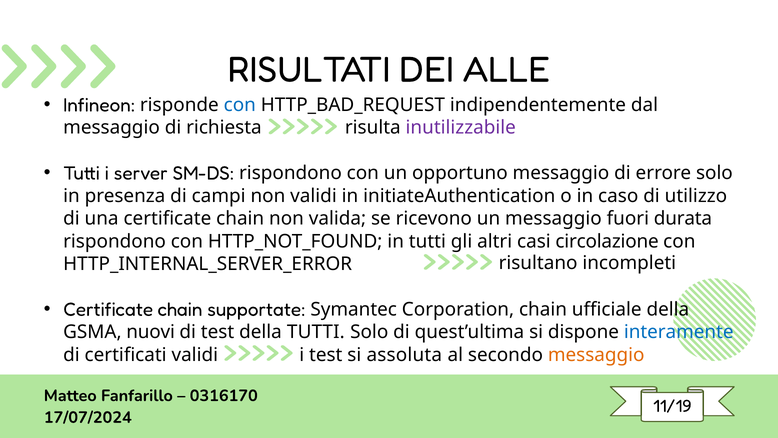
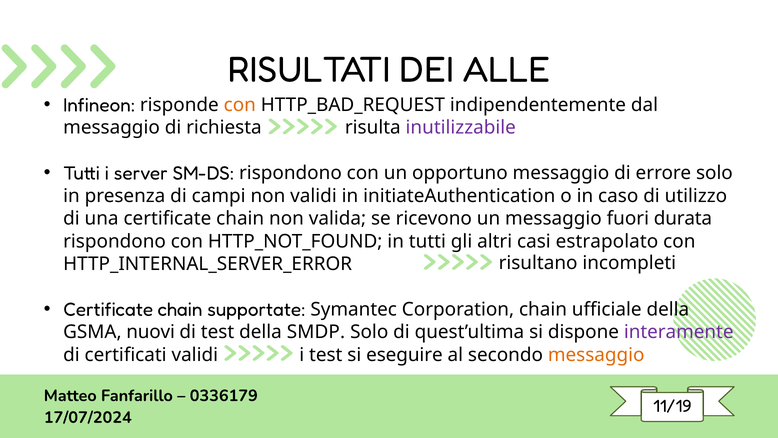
con colour: blue -> orange (240, 105)
circolazione: circolazione -> estrapolato (607, 241)
della TUTTI: TUTTI -> SMDP (316, 332)
interamente colour: blue -> purple (679, 332)
assoluta: assoluta -> eseguire (404, 355)
0316170: 0316170 -> 0336179 (224, 395)
